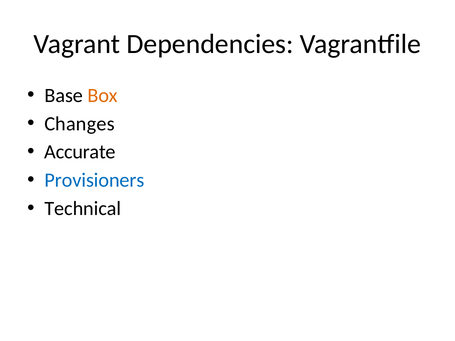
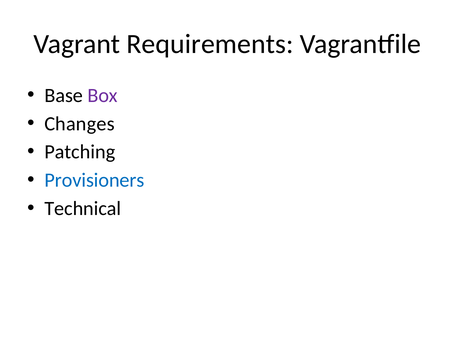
Dependencies: Dependencies -> Requirements (210, 44)
Box colour: orange -> purple (103, 95)
Accurate: Accurate -> Patching (80, 152)
